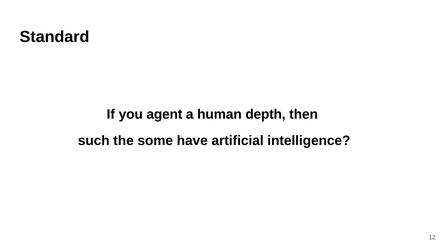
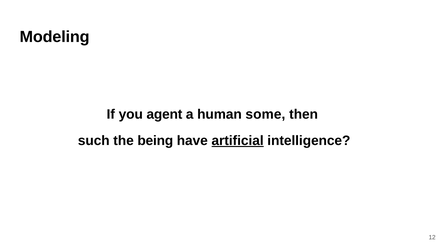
Standard: Standard -> Modeling (55, 37)
depth: depth -> some (265, 114)
some: some -> being (155, 141)
artificial underline: none -> present (238, 141)
